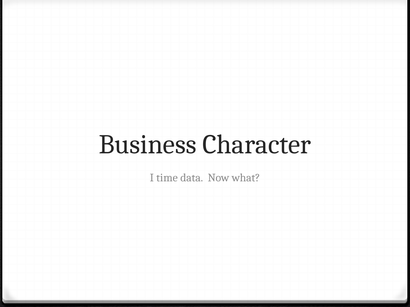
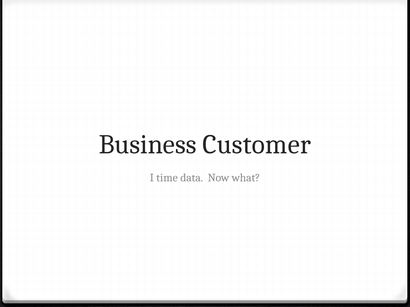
Character: Character -> Customer (257, 145)
